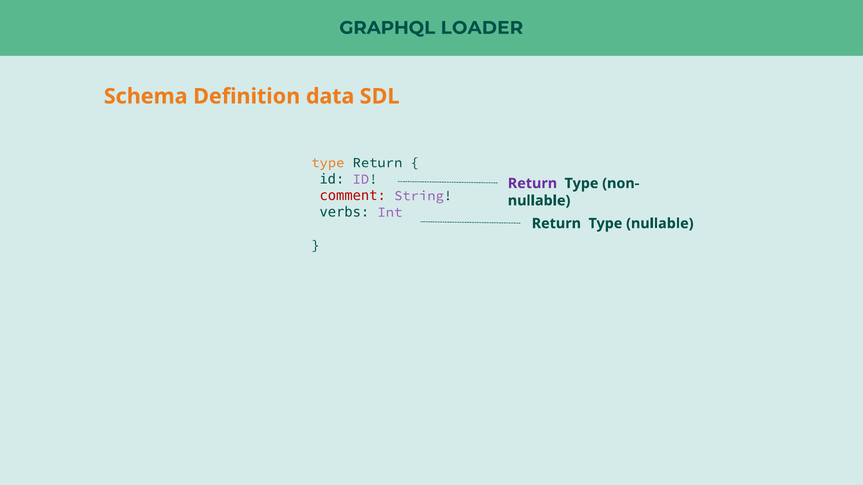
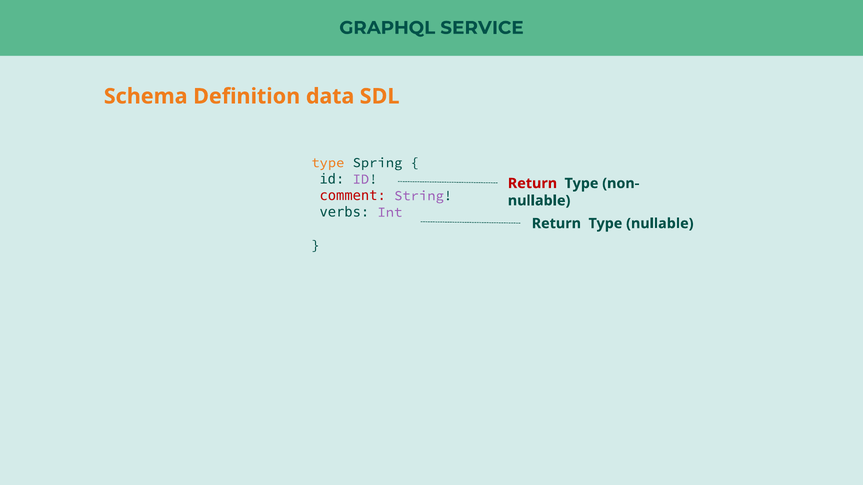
LOADER: LOADER -> SERVICE (482, 28)
type Return: Return -> Spring (377, 163)
Return colour: purple -> red (532, 184)
